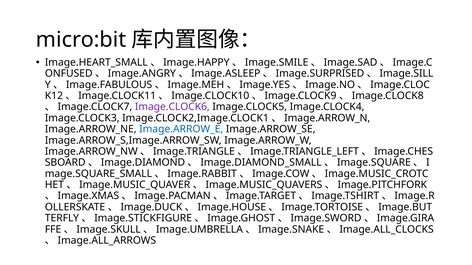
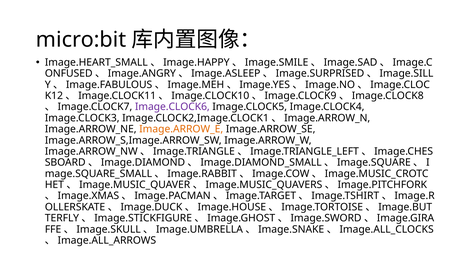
Image.ARROW_E colour: blue -> orange (181, 129)
